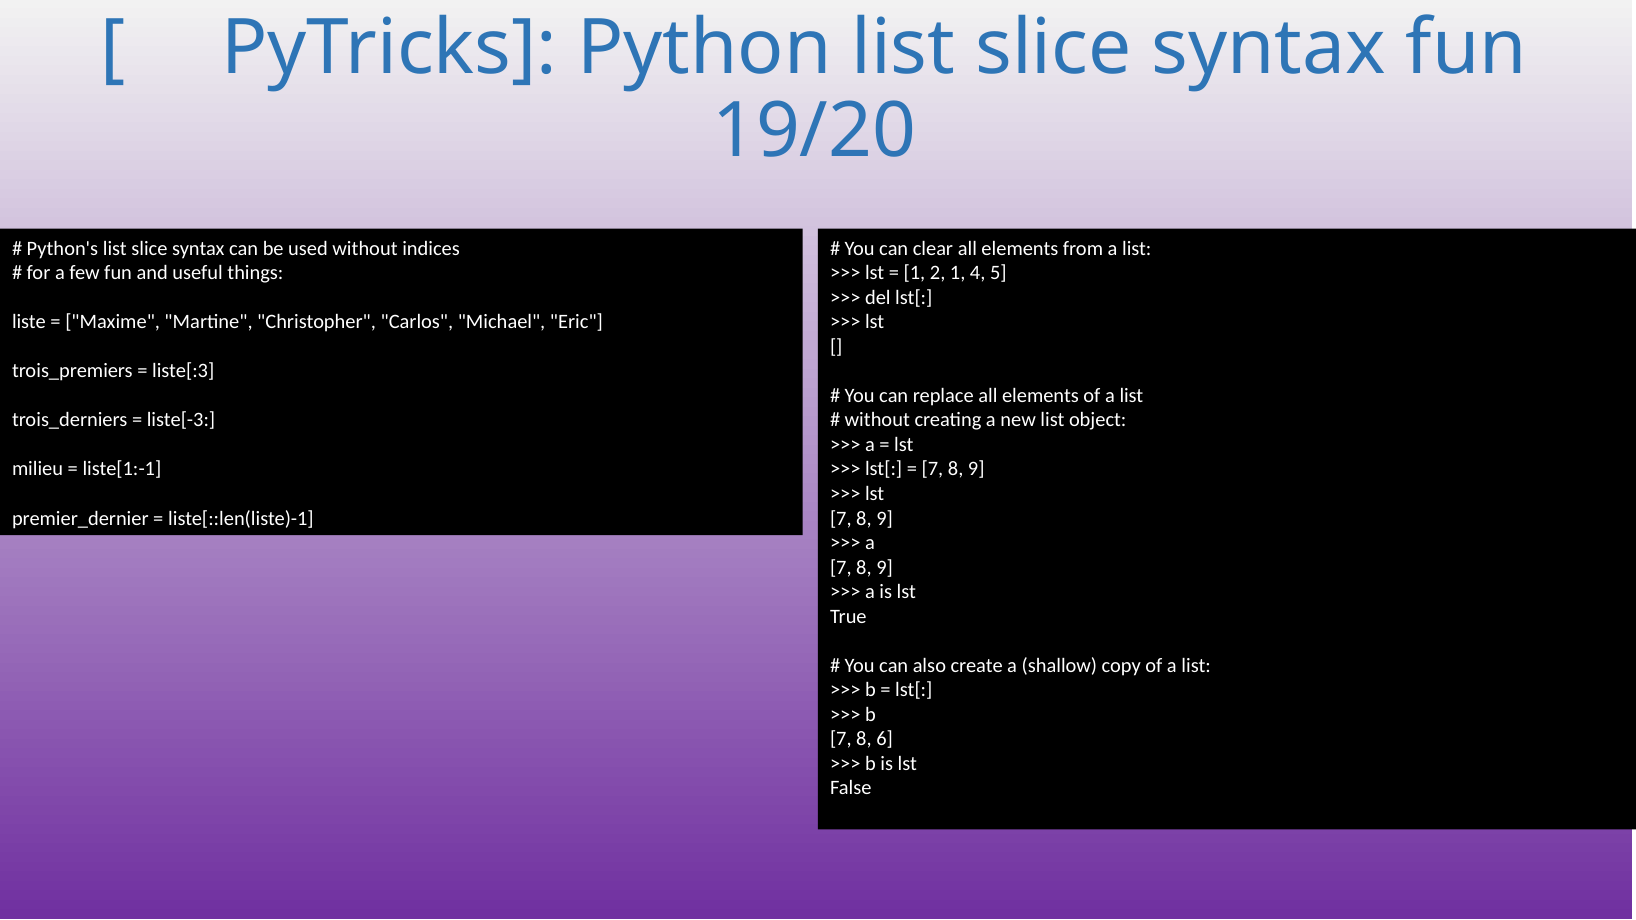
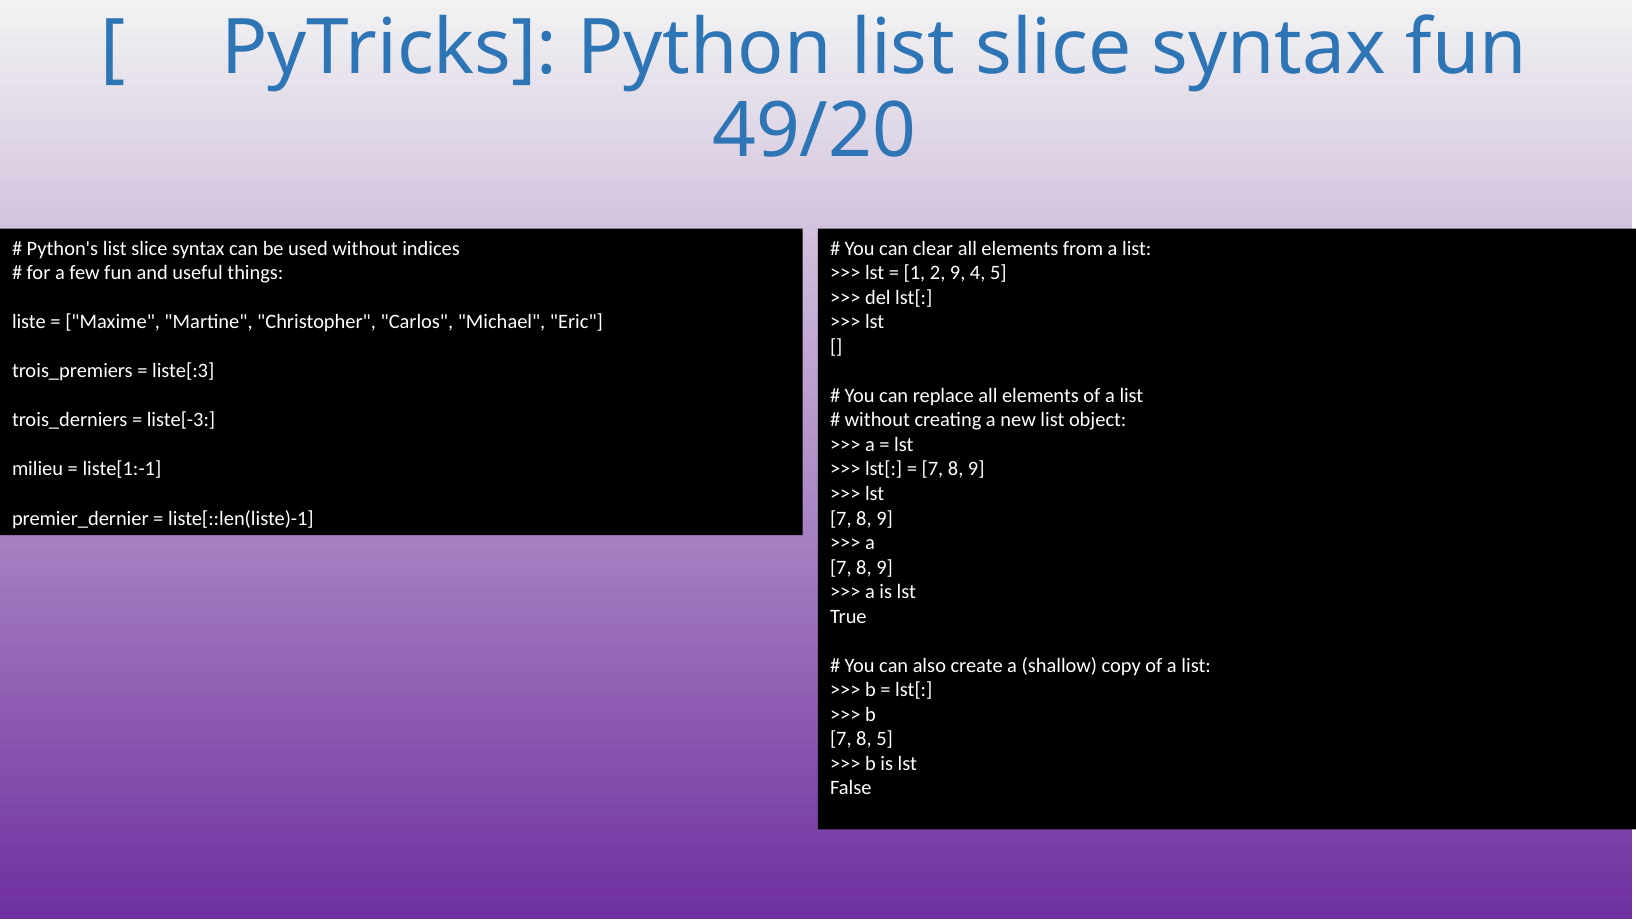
19/20: 19/20 -> 49/20 (814, 131)
2 1: 1 -> 9 (958, 273)
8 6: 6 -> 5 (885, 739)
